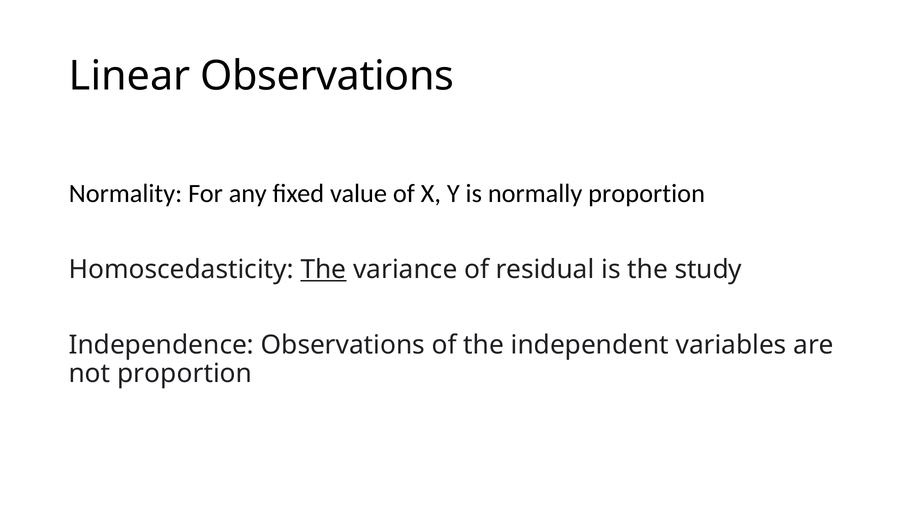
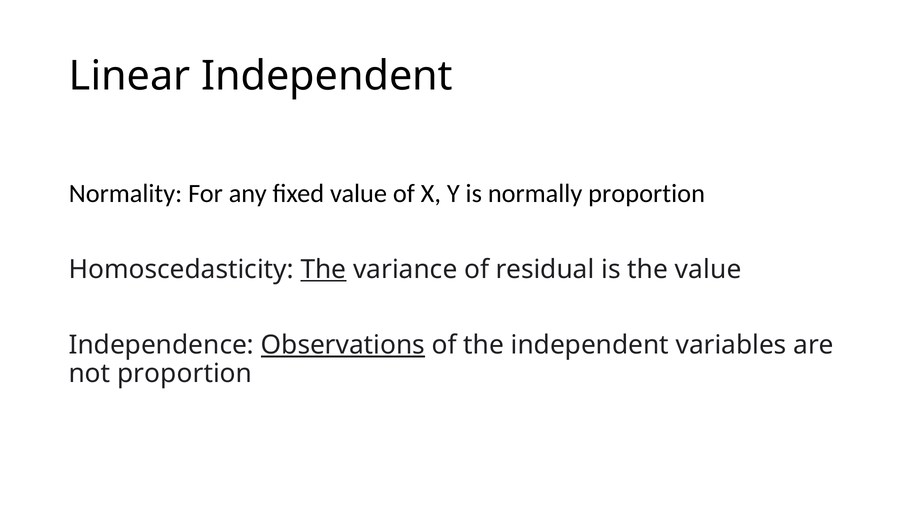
Linear Observations: Observations -> Independent (327, 76)
the study: study -> value (708, 269)
Observations underline: none -> present (343, 345)
